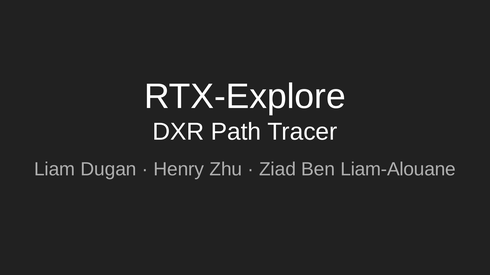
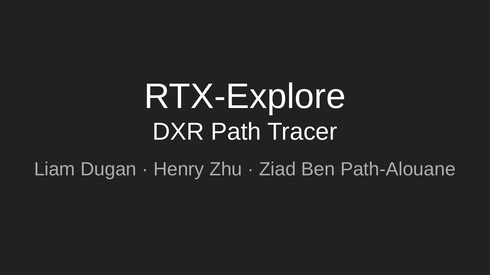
Liam-Alouane: Liam-Alouane -> Path-Alouane (398, 170)
